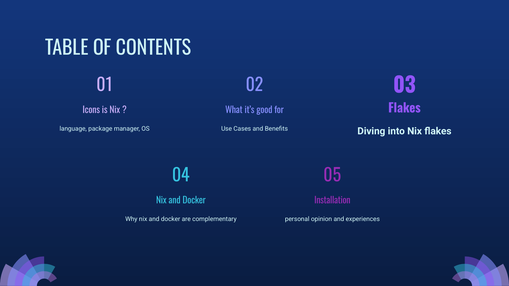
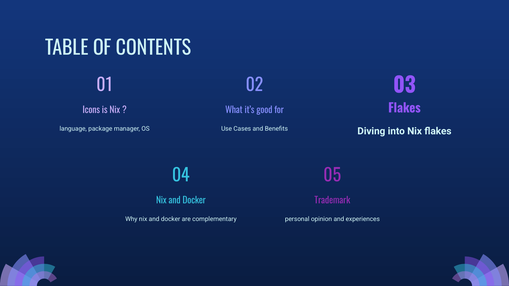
Installation: Installation -> Trademark (332, 201)
